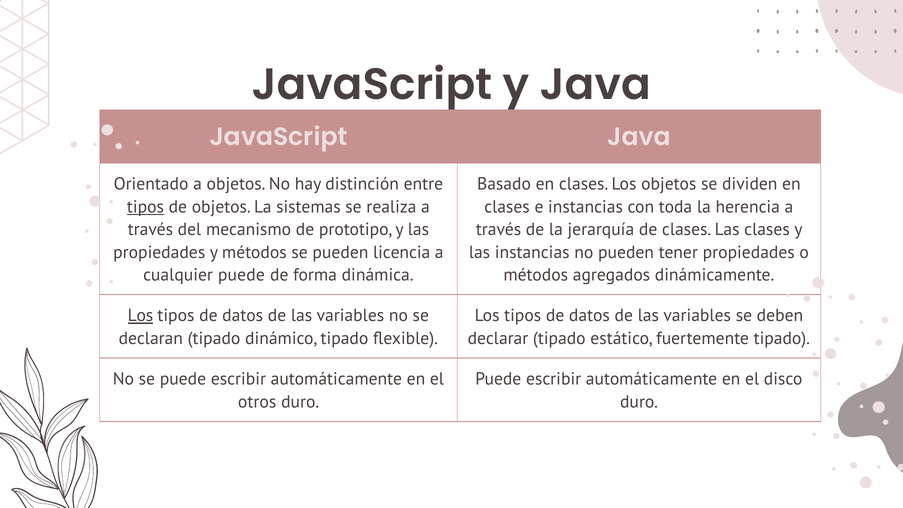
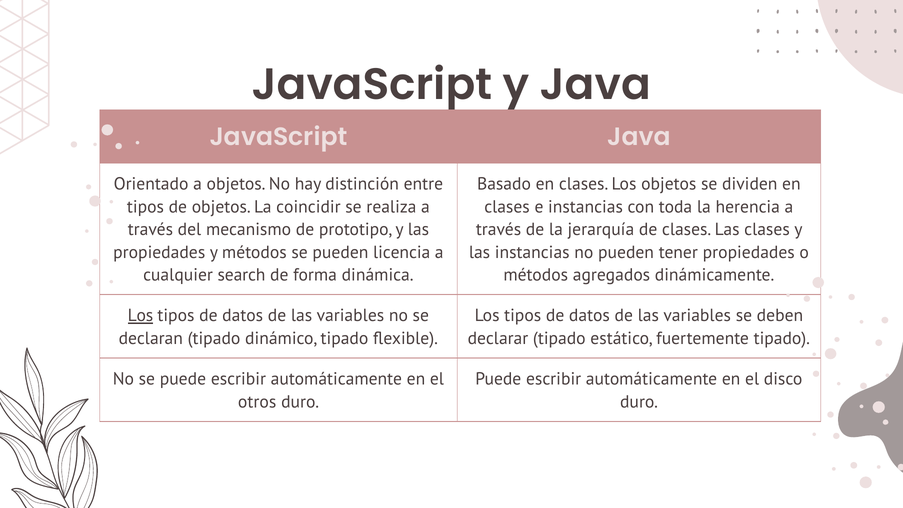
tipos underline: present -> none (145, 207)
sistemas: sistemas -> coincidir (308, 207)
cualquier puede: puede -> search (242, 275)
